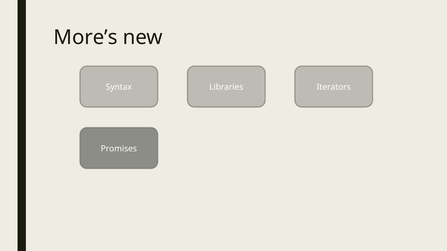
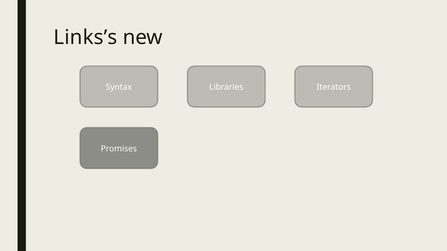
More’s: More’s -> Links’s (85, 38)
